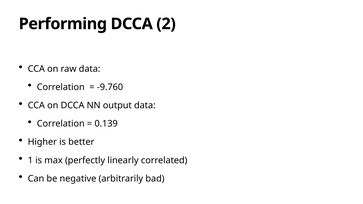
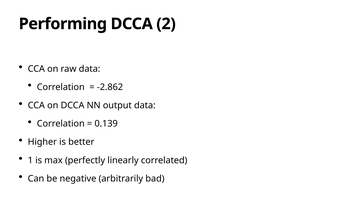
-9.760: -9.760 -> -2.862 (110, 87)
